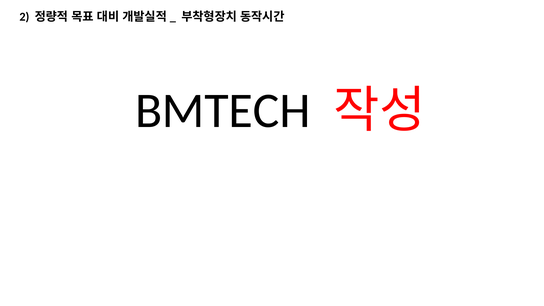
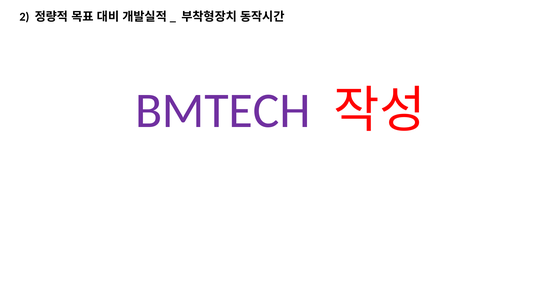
BMTECH colour: black -> purple (223, 111)
